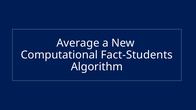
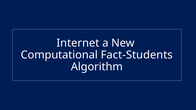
Average: Average -> Internet (78, 43)
